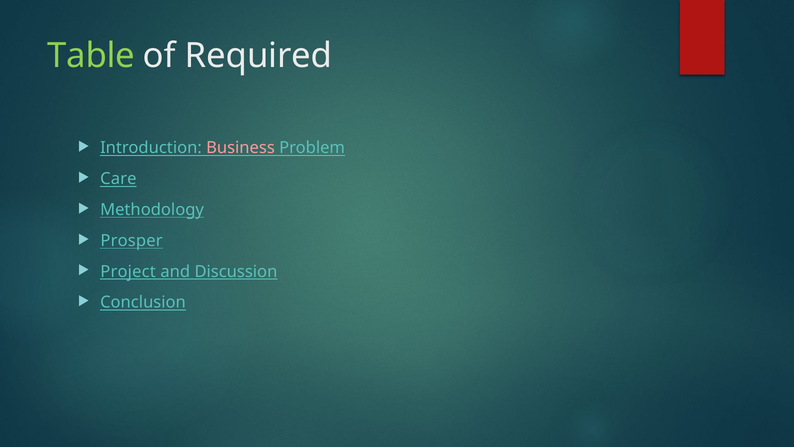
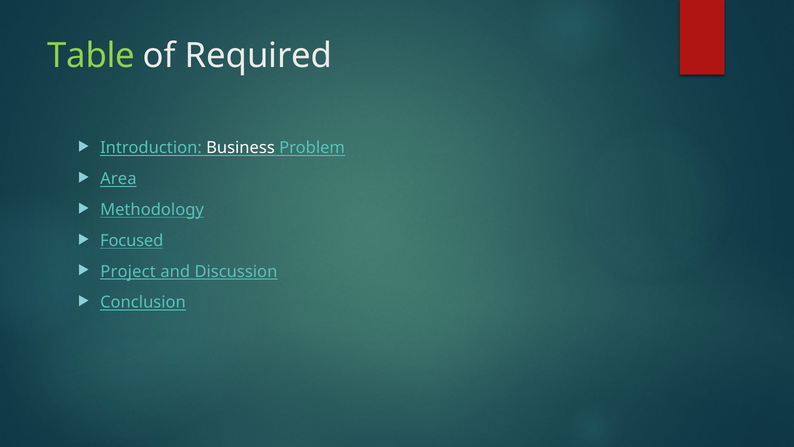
Business colour: pink -> white (240, 148)
Care: Care -> Area (118, 179)
Prosper: Prosper -> Focused (132, 240)
